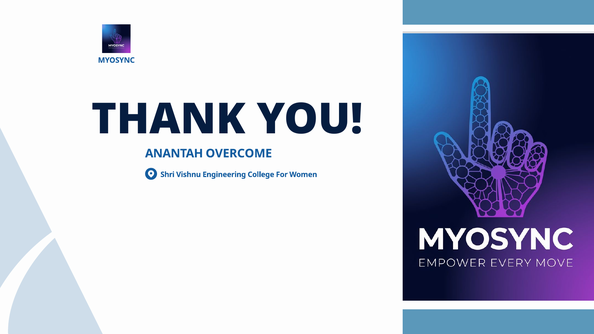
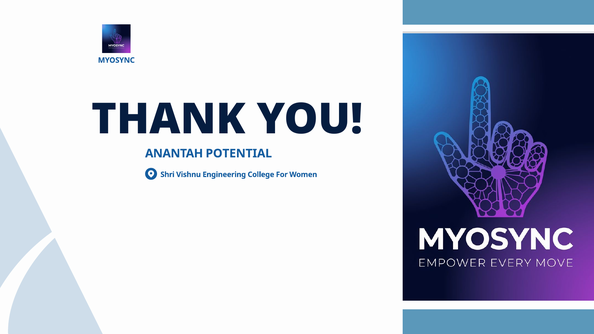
OVERCOME: OVERCOME -> POTENTIAL (239, 153)
